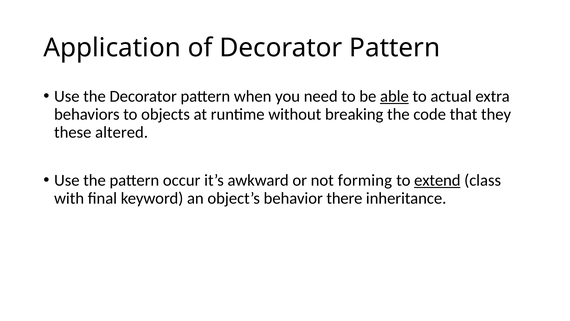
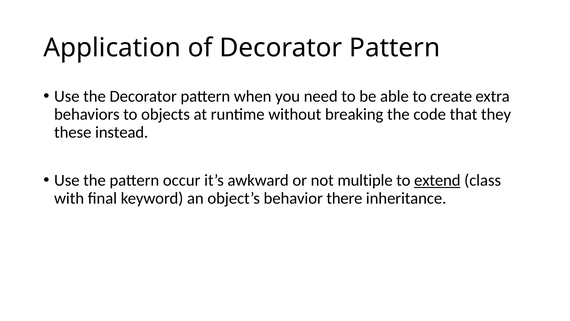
able underline: present -> none (394, 96)
actual: actual -> create (451, 96)
altered: altered -> instead (122, 132)
forming: forming -> multiple (365, 180)
